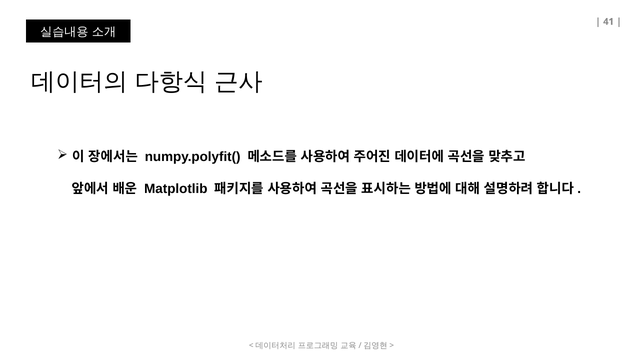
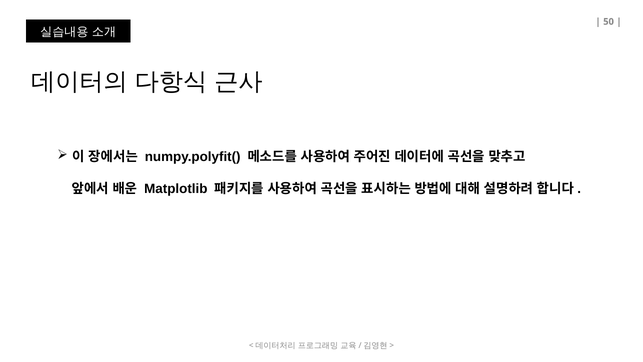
41: 41 -> 50 (609, 22)
